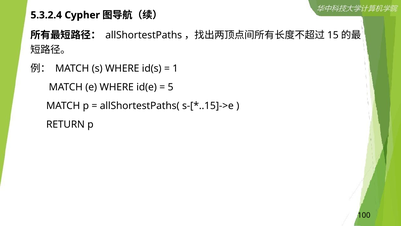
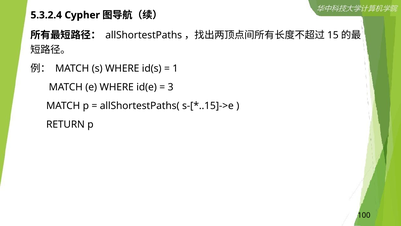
5: 5 -> 3 (171, 87)
